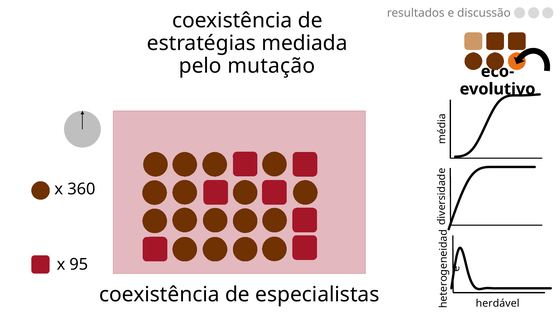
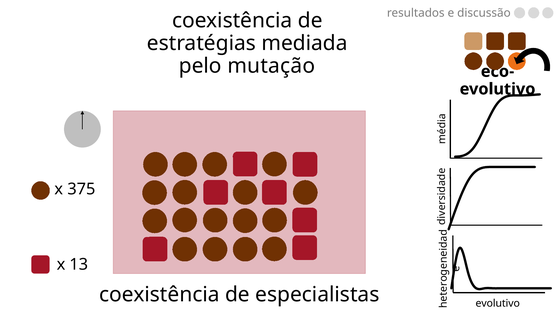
360: 360 -> 375 (81, 189)
95: 95 -> 13 (79, 264)
herdável: herdável -> evolutivo (498, 303)
